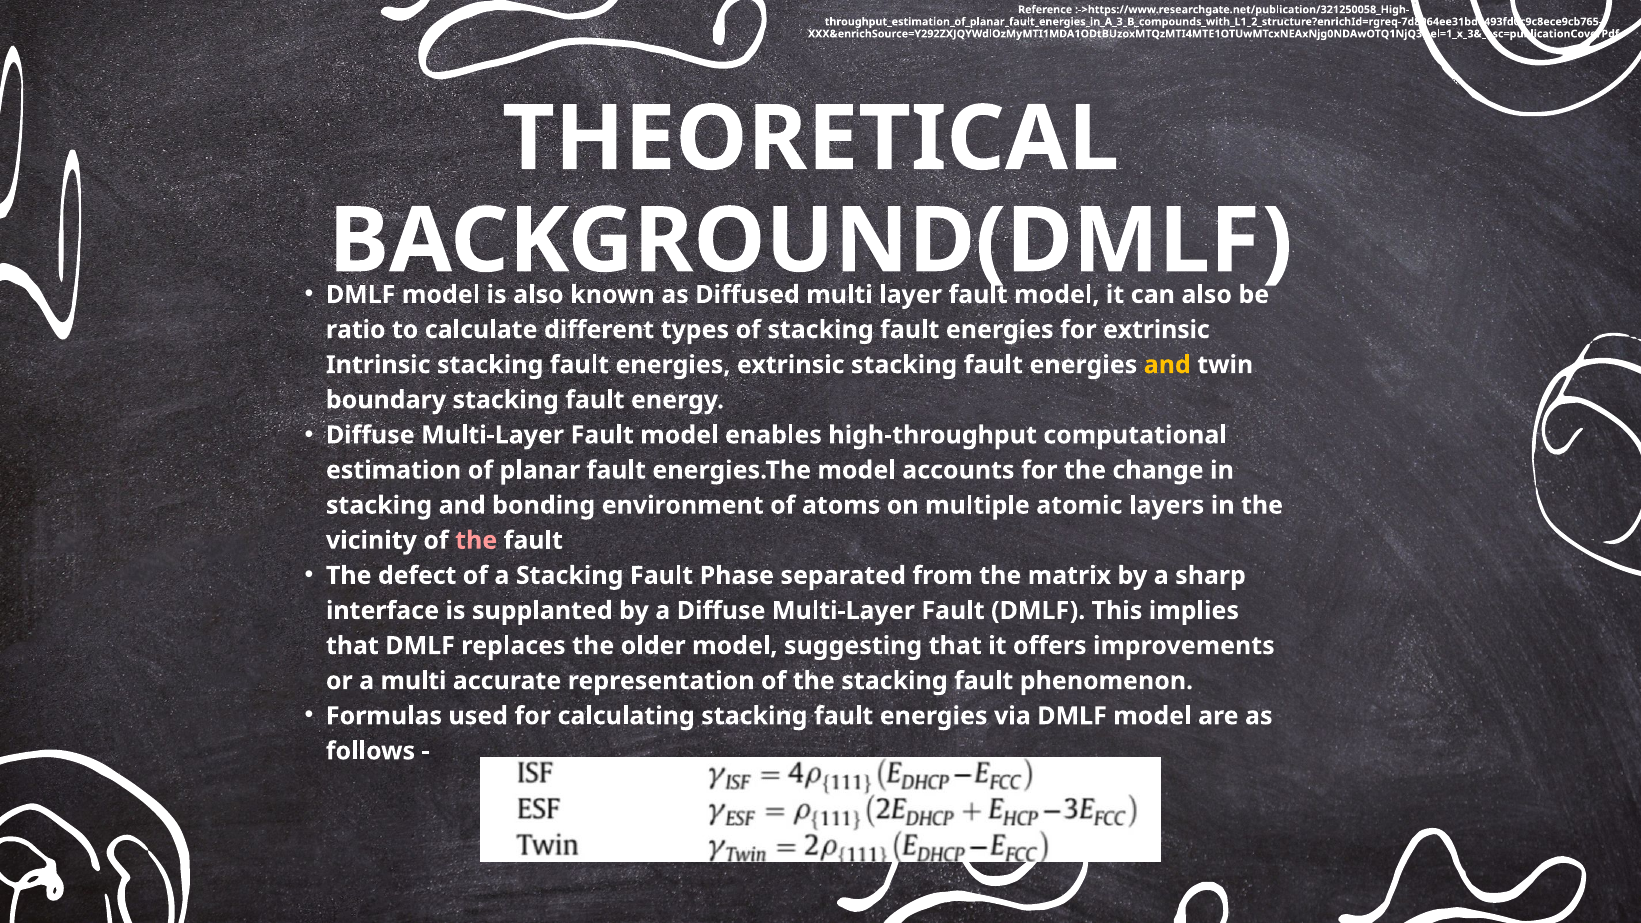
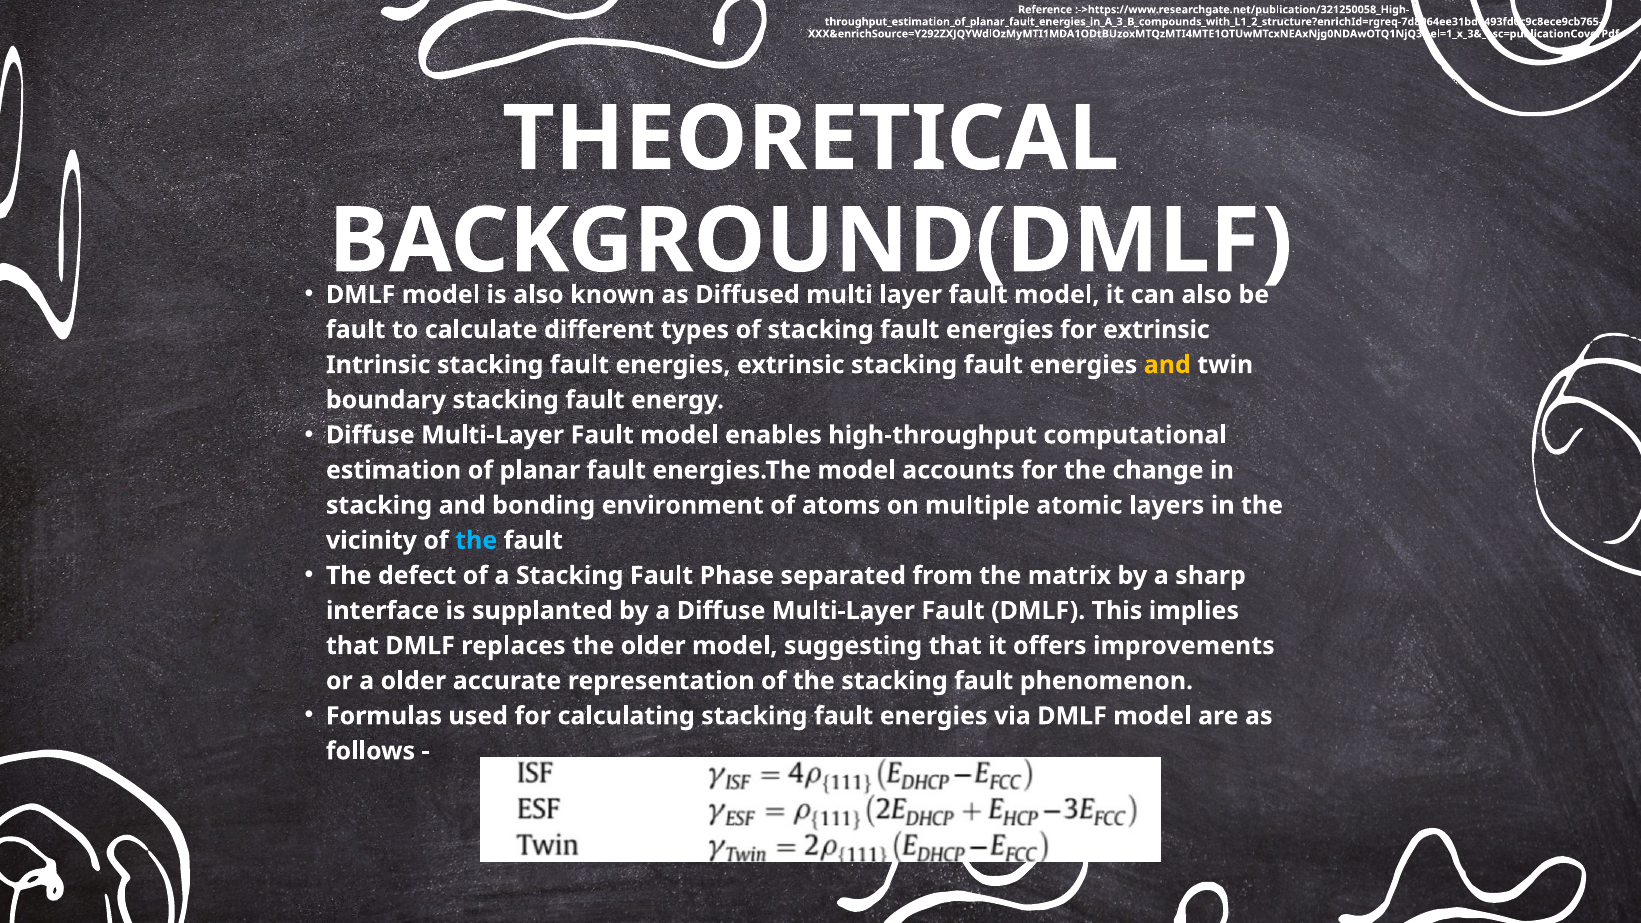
ratio: ratio -> fault (356, 330)
the colour: pink -> light blue (476, 540)
a multi: multi -> older (413, 681)
